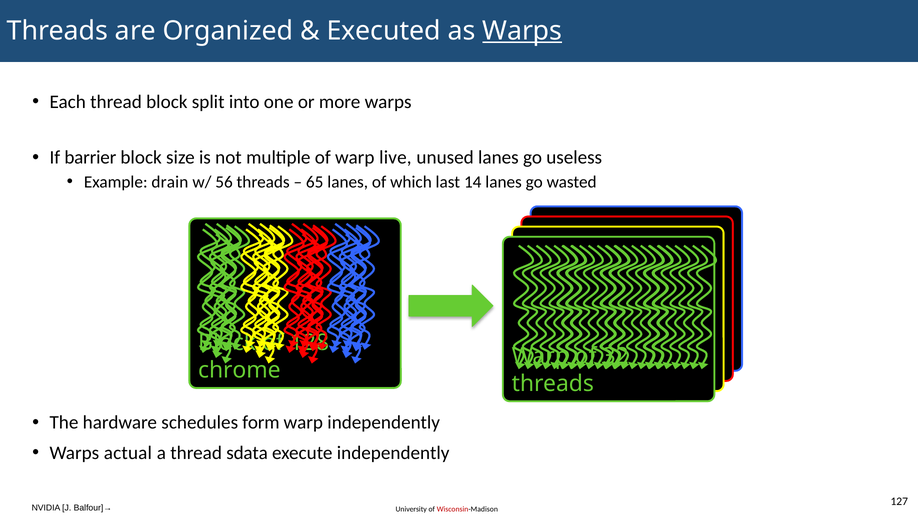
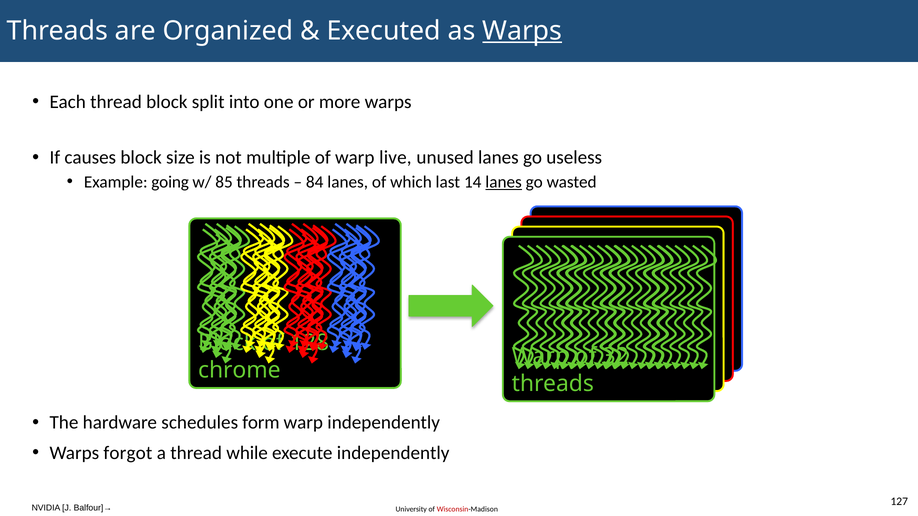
barrier: barrier -> causes (90, 158)
drain: drain -> going (170, 182)
56: 56 -> 85 (224, 182)
65: 65 -> 84 (315, 182)
lanes underline: none -> present (504, 182)
actual: actual -> forgot (128, 453)
sdata: sdata -> while (247, 453)
